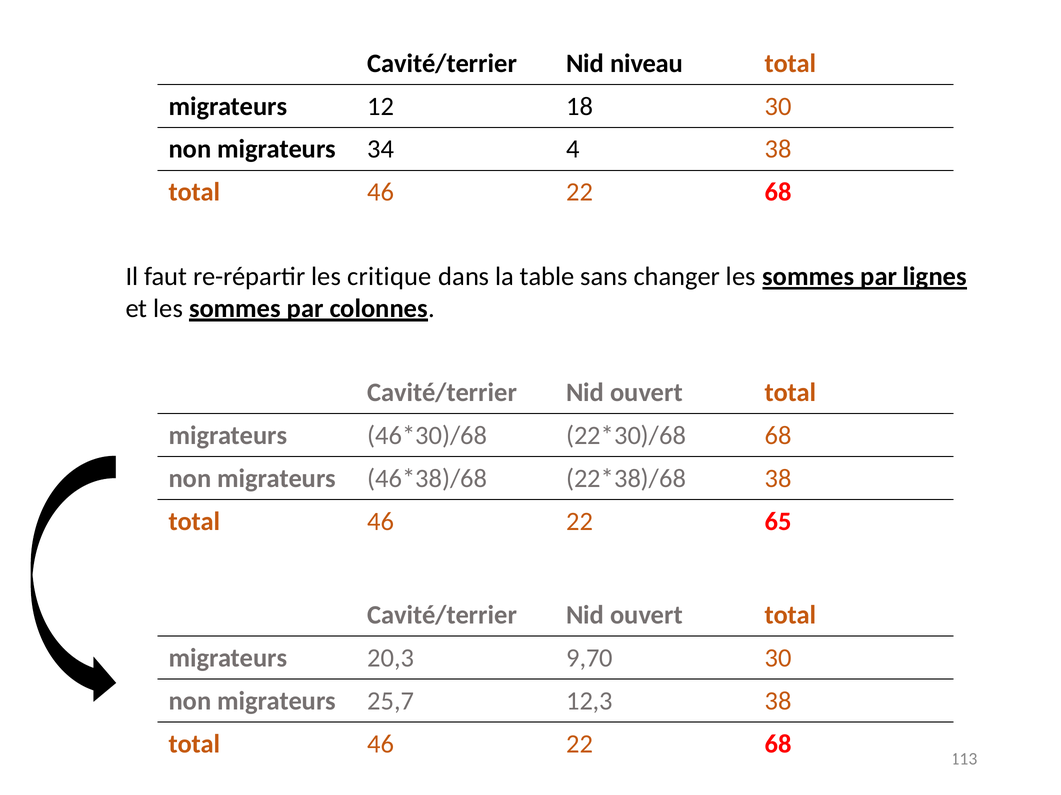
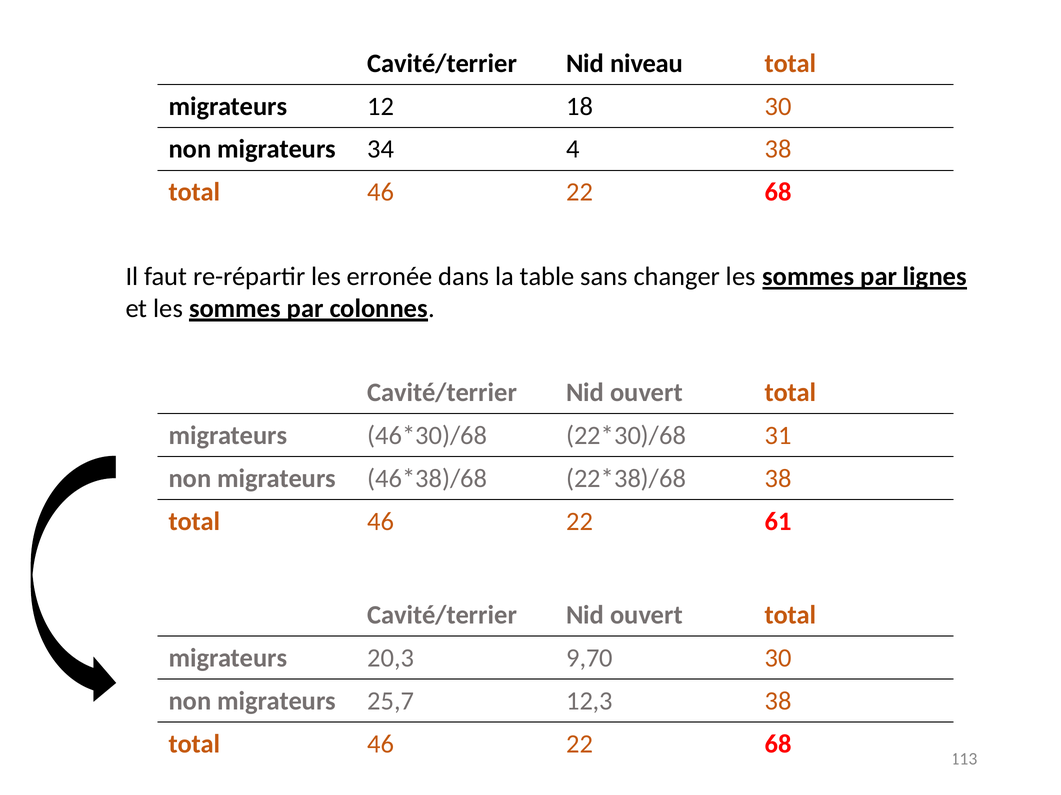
critique: critique -> erronée (390, 277)
68: 68 -> 31 (778, 436)
65: 65 -> 61 (778, 522)
